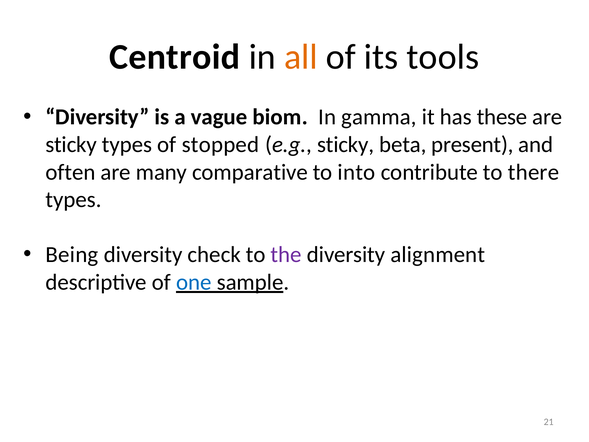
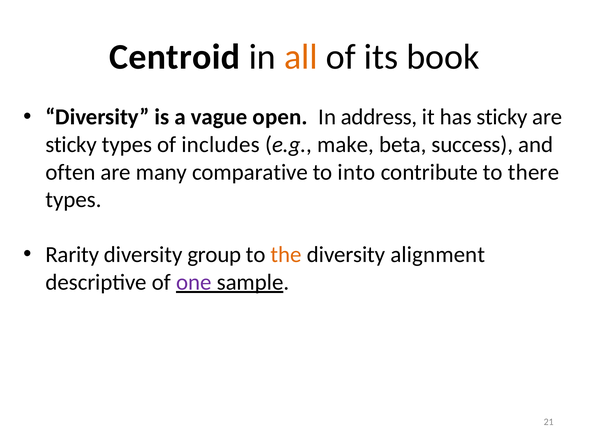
tools: tools -> book (443, 57)
biom: biom -> open (280, 117)
gamma: gamma -> address (379, 117)
has these: these -> sticky (502, 117)
stopped: stopped -> includes (221, 145)
e.g sticky: sticky -> make (345, 145)
present: present -> success (472, 145)
Being: Being -> Rarity (72, 255)
check: check -> group (214, 255)
the colour: purple -> orange (286, 255)
one colour: blue -> purple (194, 282)
